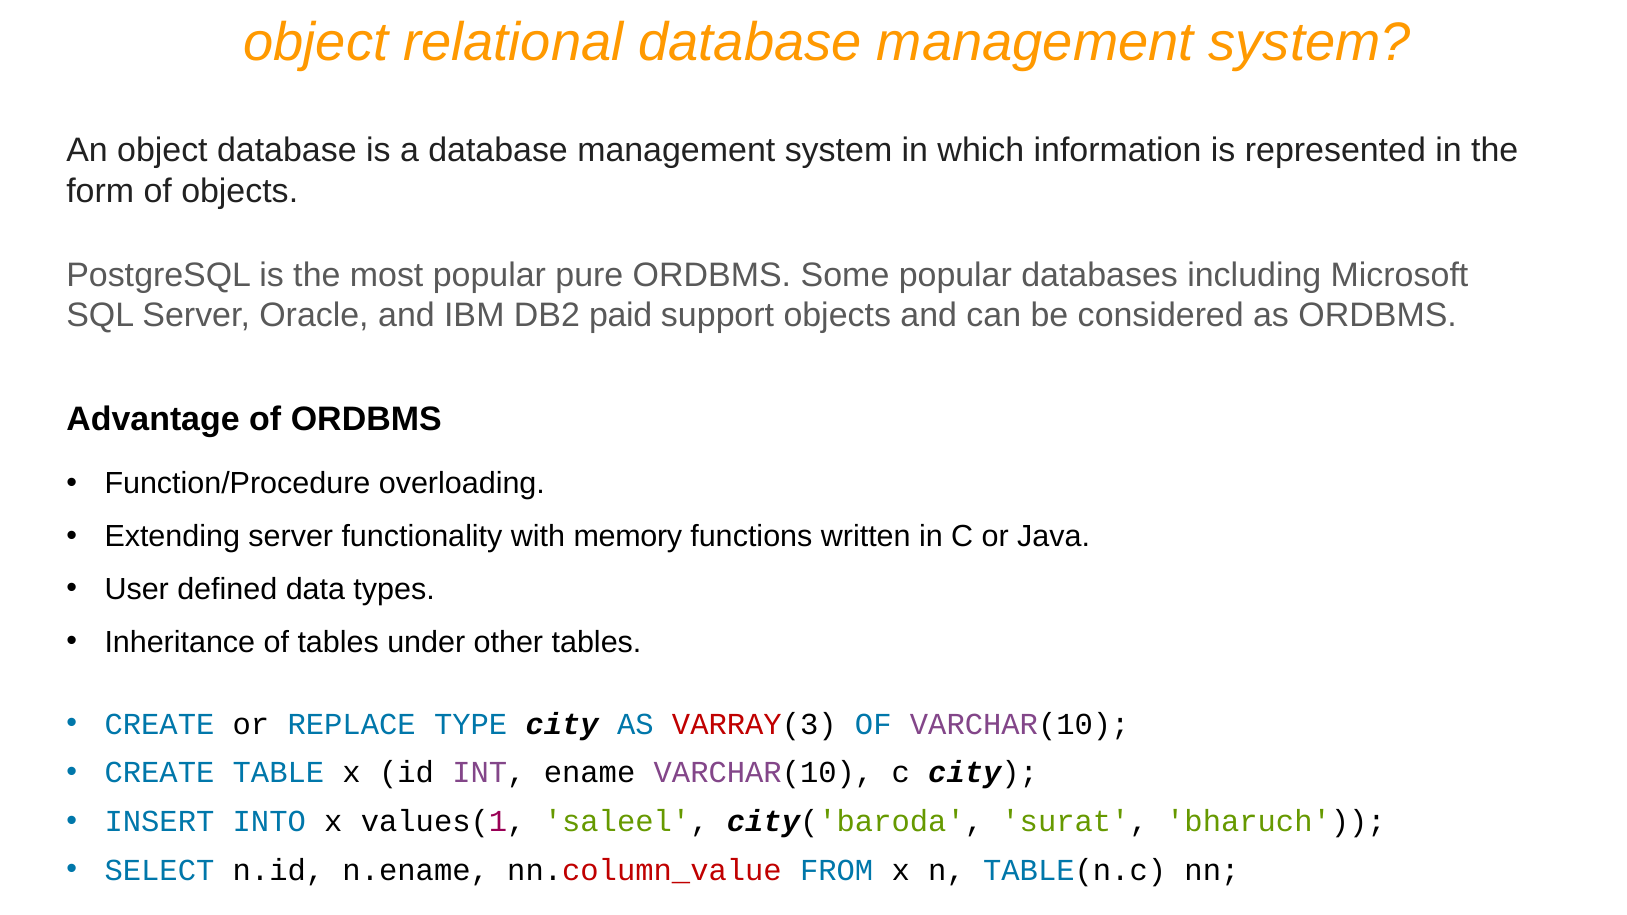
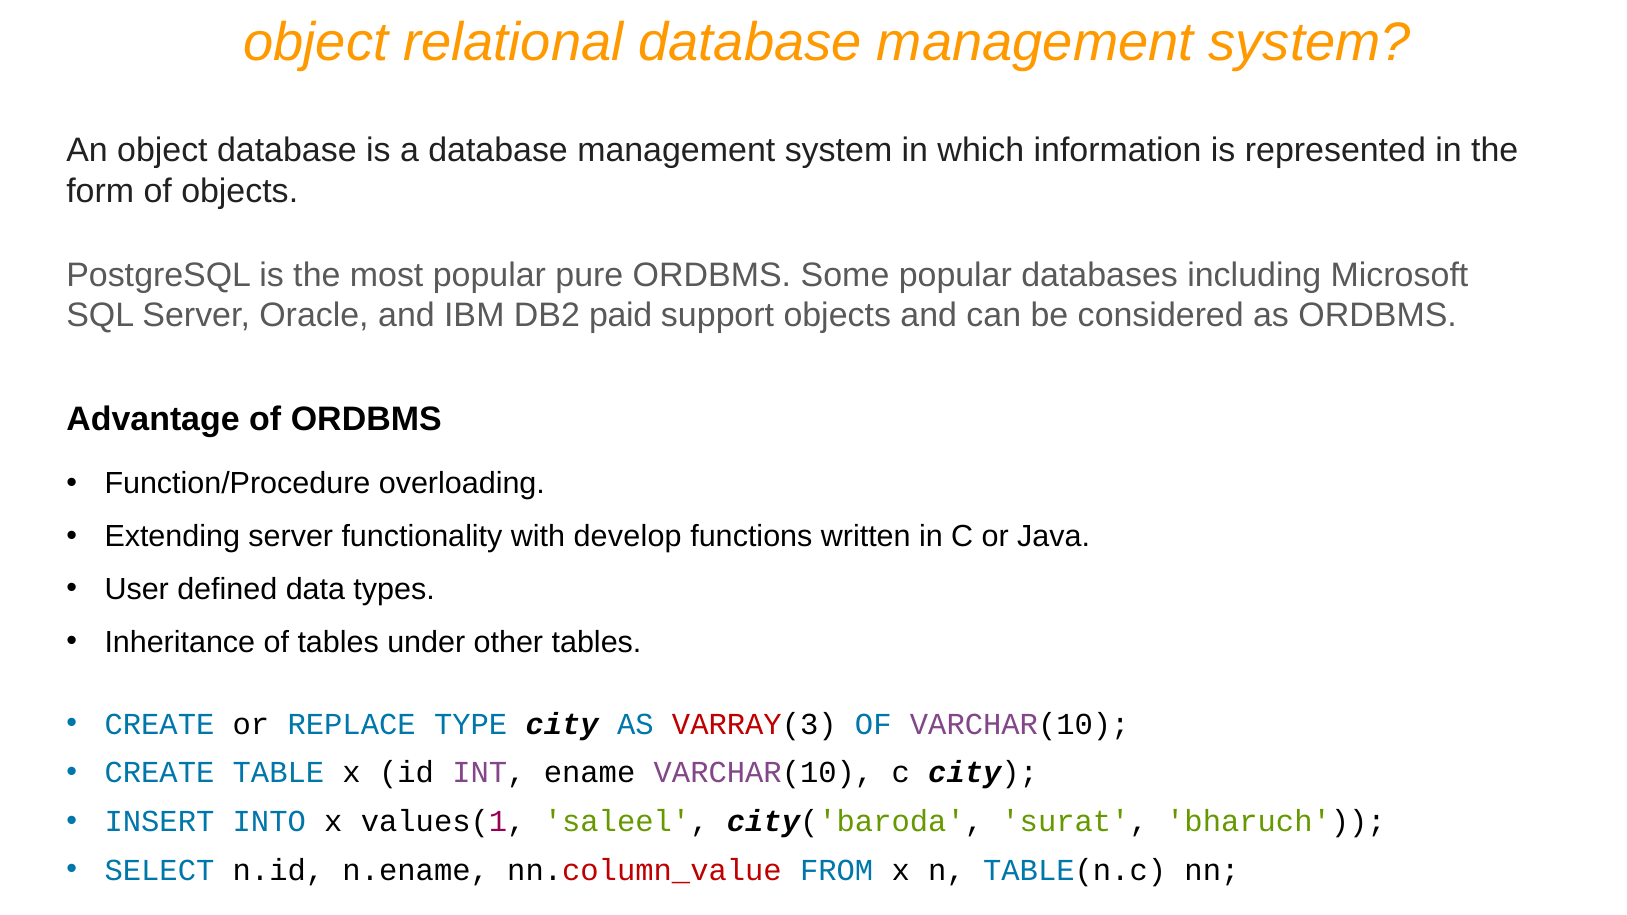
memory: memory -> develop (628, 537)
